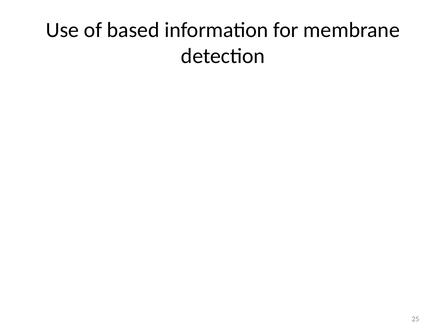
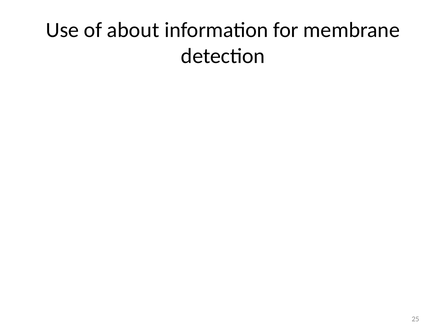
based: based -> about (133, 30)
